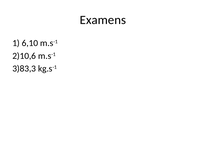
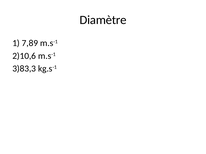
Examens: Examens -> Diamètre (103, 20)
6,10: 6,10 -> 7,89 (30, 43)
